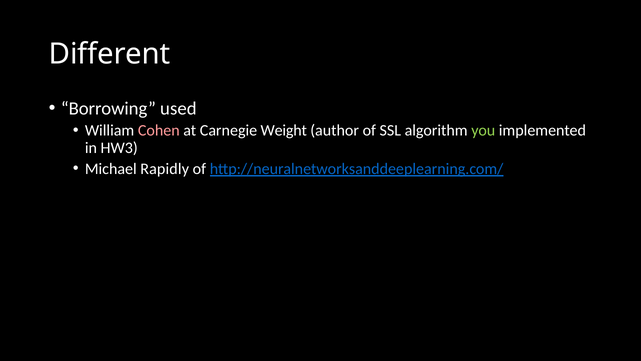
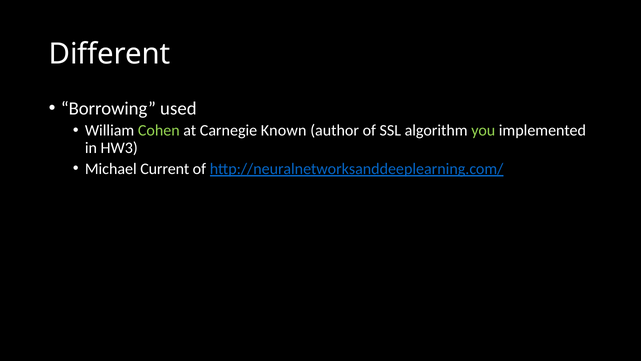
Cohen colour: pink -> light green (159, 130)
Weight: Weight -> Known (284, 130)
Rapidly: Rapidly -> Current (165, 169)
